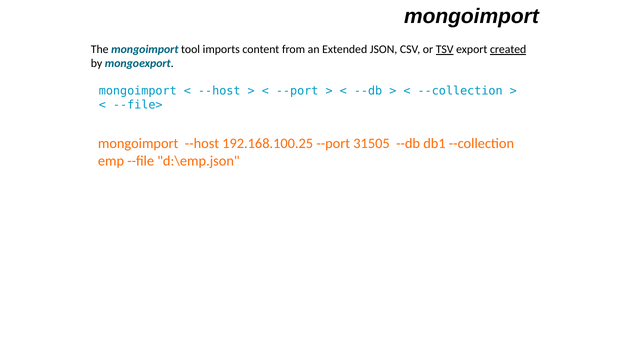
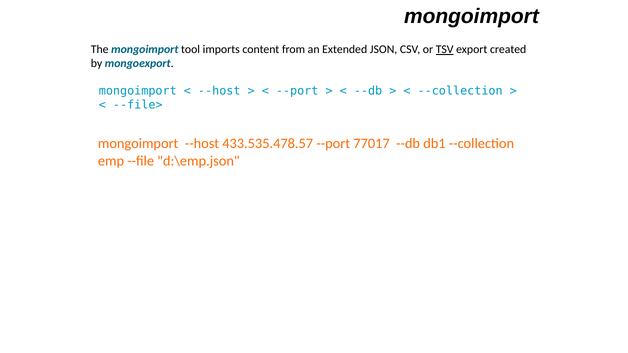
created underline: present -> none (508, 49)
192.168.100.25: 192.168.100.25 -> 433.535.478.57 (268, 144)
31505: 31505 -> 77017 (372, 144)
